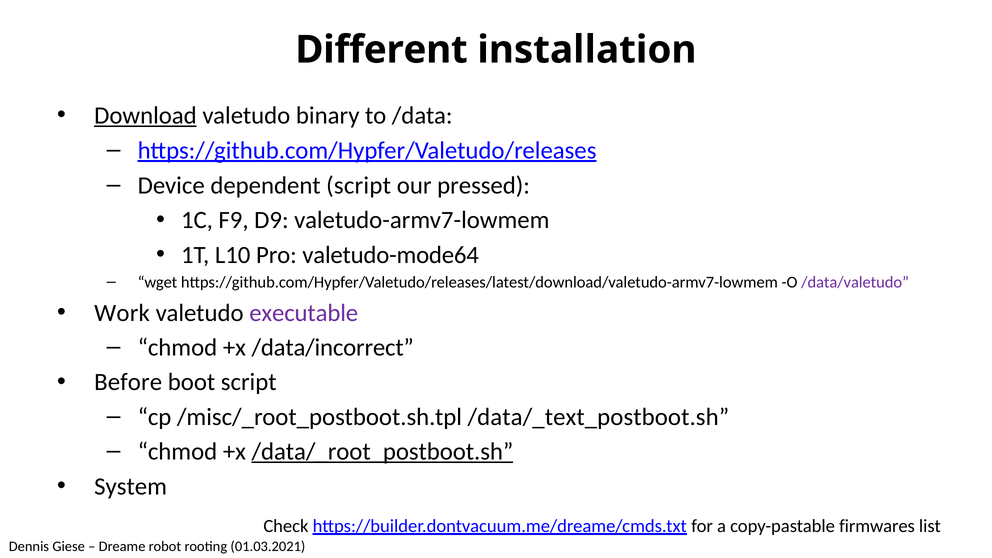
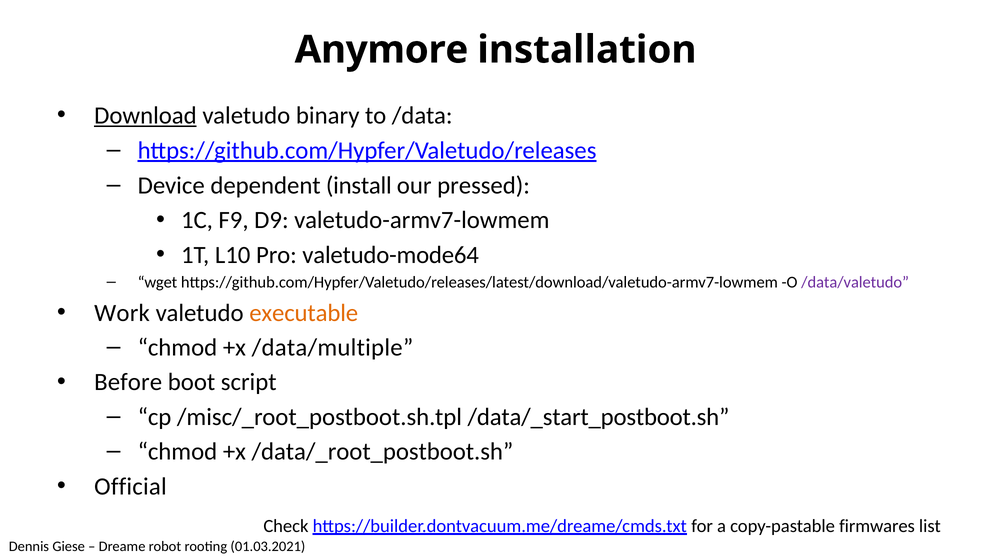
Different: Different -> Anymore (381, 50)
dependent script: script -> install (359, 186)
executable colour: purple -> orange (304, 313)
/data/incorrect: /data/incorrect -> /data/multiple (332, 348)
/data/_text_postboot.sh: /data/_text_postboot.sh -> /data/_start_postboot.sh (598, 417)
/data/_root_postboot.sh underline: present -> none (382, 452)
System: System -> Official (130, 486)
